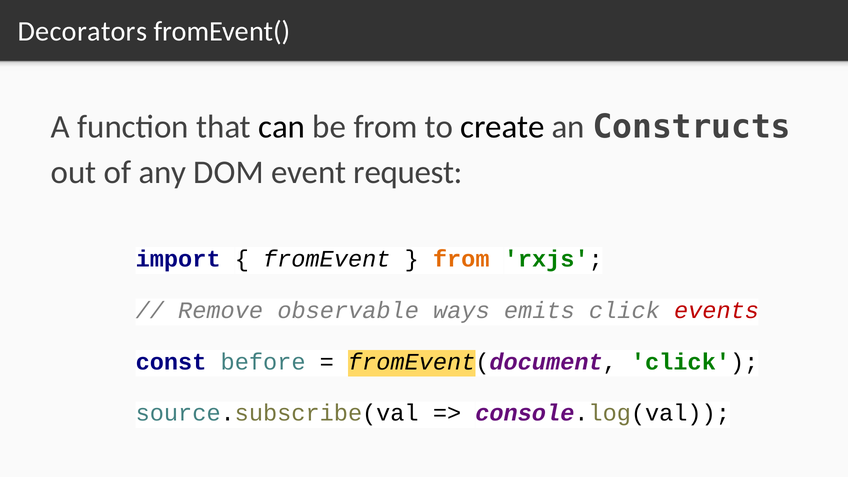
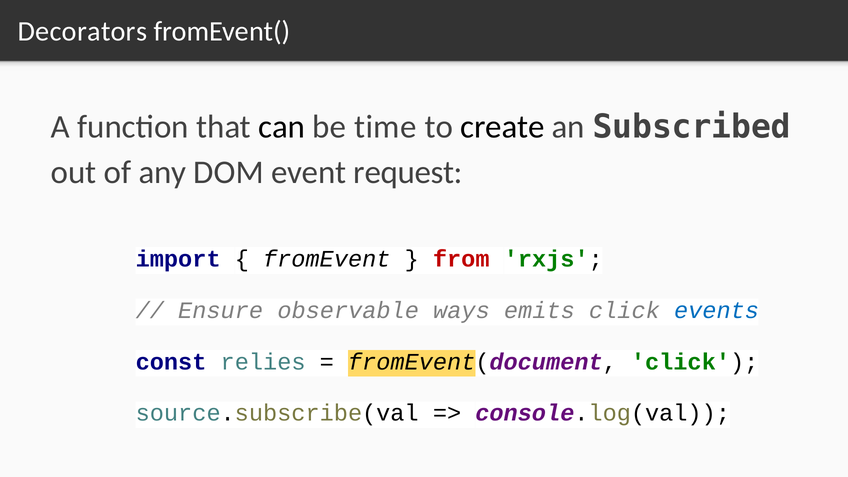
be from: from -> time (385, 127)
Constructs: Constructs -> Subscribed (692, 127)
from colour: orange -> red (461, 259)
Remove: Remove -> Ensure (221, 310)
events colour: red -> blue (717, 310)
before: before -> relies (263, 362)
